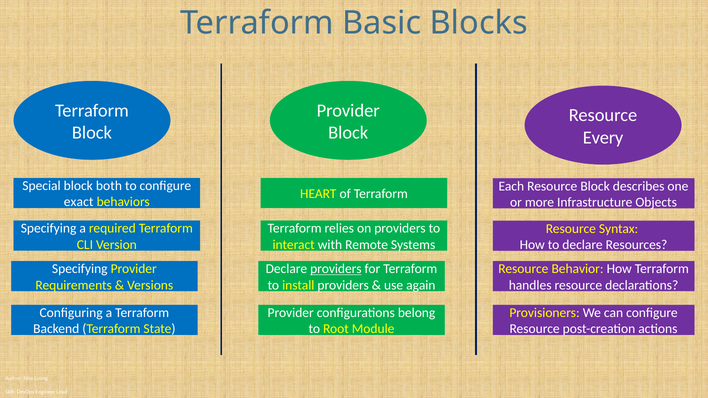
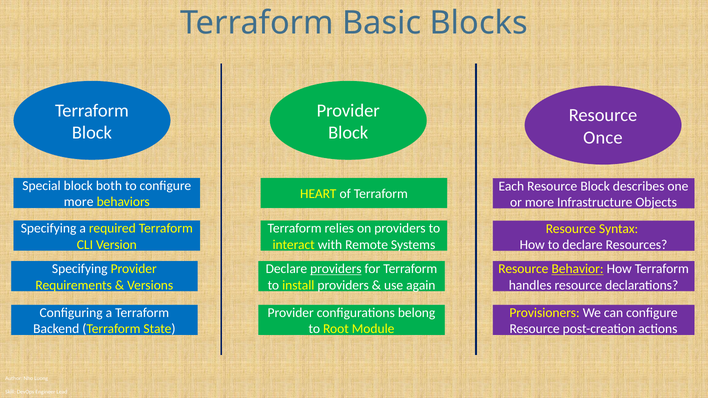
Every: Every -> Once (603, 138)
exact: exact -> more (79, 202)
Behavior underline: none -> present (578, 269)
